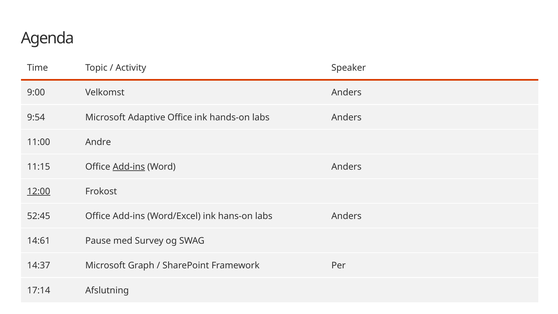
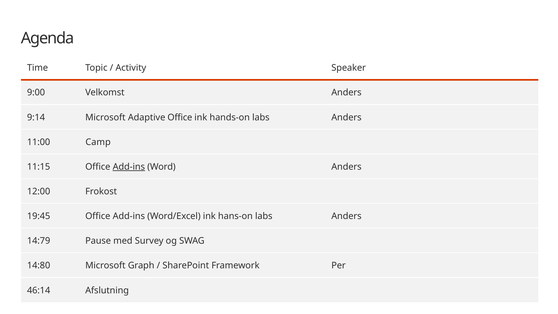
9:54: 9:54 -> 9:14 (36, 117)
Andre: Andre -> Camp (98, 142)
12:00 underline: present -> none (39, 191)
52:45: 52:45 -> 19:45 (39, 216)
14:61: 14:61 -> 14:79 (39, 241)
14:37: 14:37 -> 14:80 (39, 265)
17:14: 17:14 -> 46:14 (39, 290)
